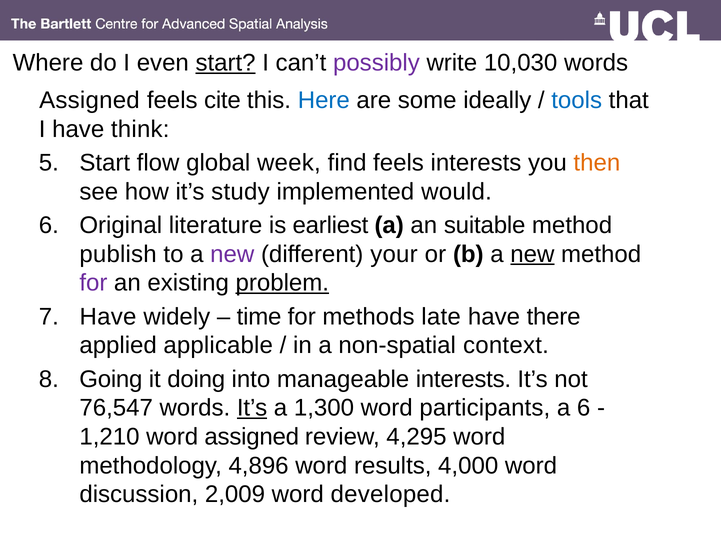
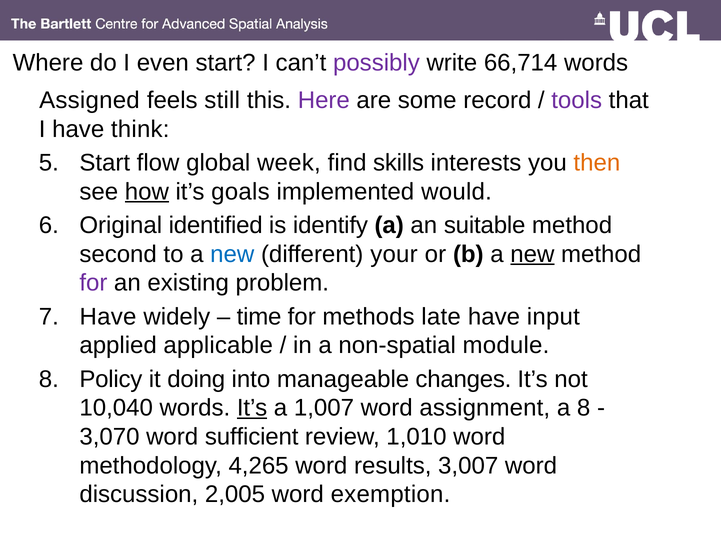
start underline: present -> none (226, 63)
10,030: 10,030 -> 66,714 (521, 63)
cite: cite -> still (222, 100)
Here colour: blue -> purple (324, 100)
ideally: ideally -> record (497, 100)
tools colour: blue -> purple (577, 100)
find feels: feels -> skills (399, 163)
how underline: none -> present (147, 192)
study: study -> goals (240, 192)
literature: literature -> identified (216, 225)
earliest: earliest -> identify (330, 225)
publish: publish -> second (118, 254)
new colour: purple -> blue (232, 254)
problem underline: present -> none (282, 283)
there: there -> input (553, 316)
context: context -> module (506, 345)
Going: Going -> Policy (111, 379)
manageable interests: interests -> changes (463, 379)
76,547: 76,547 -> 10,040 (116, 408)
1,300: 1,300 -> 1,007 (324, 408)
participants: participants -> assignment (485, 408)
a 6: 6 -> 8 (584, 408)
1,210: 1,210 -> 3,070 (109, 437)
word assigned: assigned -> sufficient (252, 437)
4,295: 4,295 -> 1,010 (416, 437)
4,896: 4,896 -> 4,265 (259, 465)
4,000: 4,000 -> 3,007 (468, 465)
2,009: 2,009 -> 2,005 (235, 494)
developed: developed -> exemption (390, 494)
